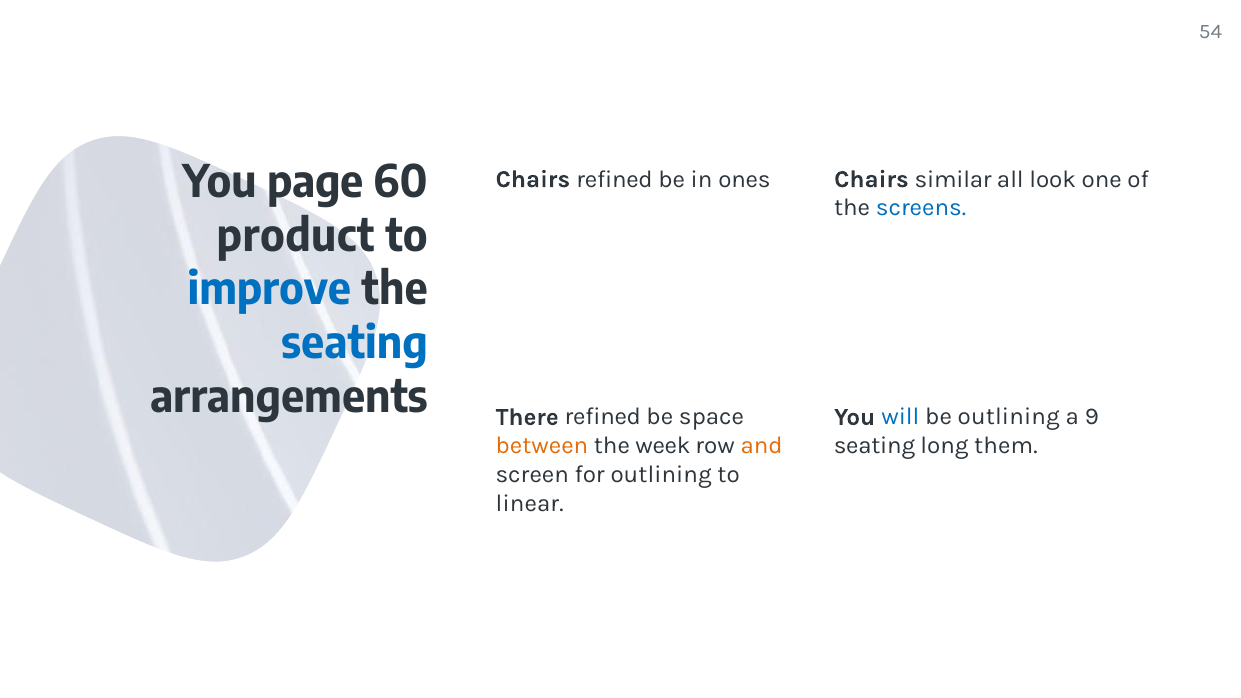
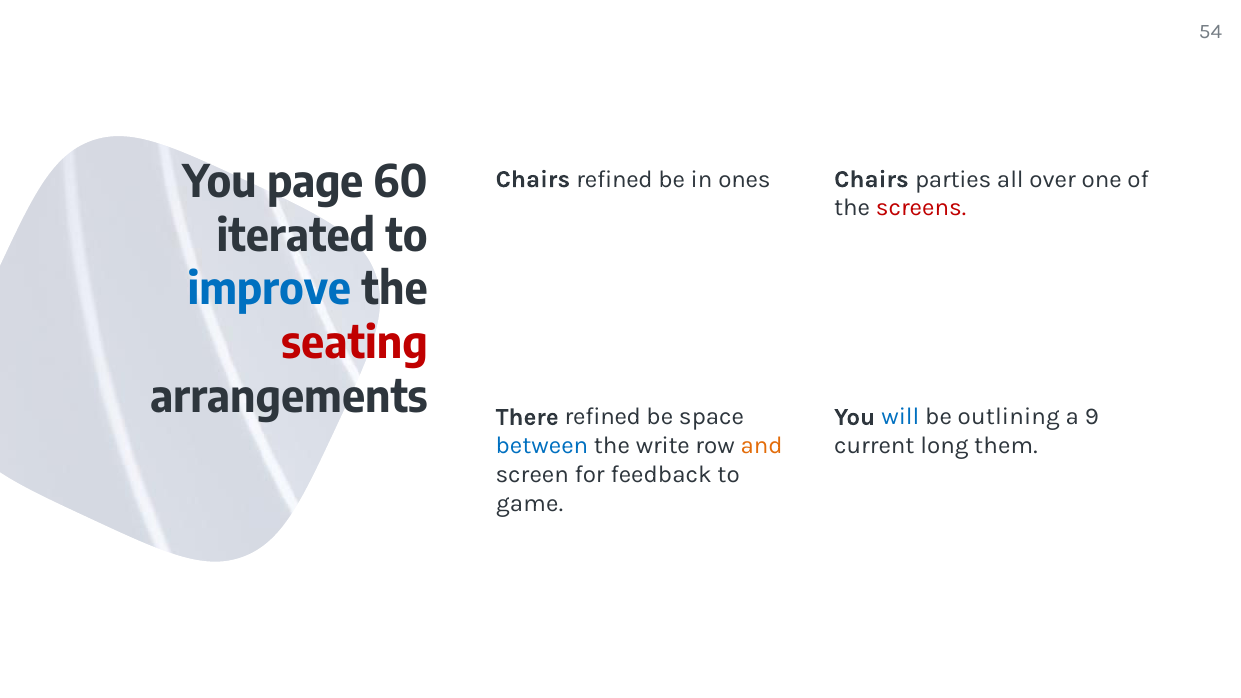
similar: similar -> parties (953, 179)
look: look -> over (1053, 179)
screens colour: blue -> red (921, 208)
product: product -> iterated (296, 236)
seating colour: blue -> red (355, 344)
between colour: orange -> blue (542, 446)
week: week -> write (663, 446)
seating: seating -> current (874, 446)
for outlining: outlining -> feedback (661, 475)
linear: linear -> game (530, 504)
